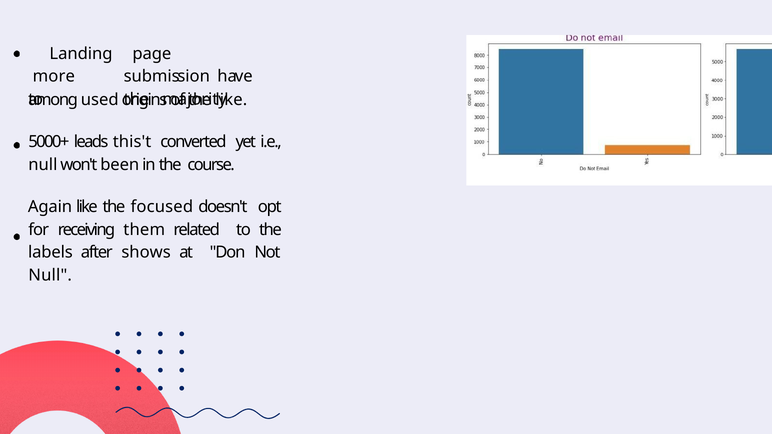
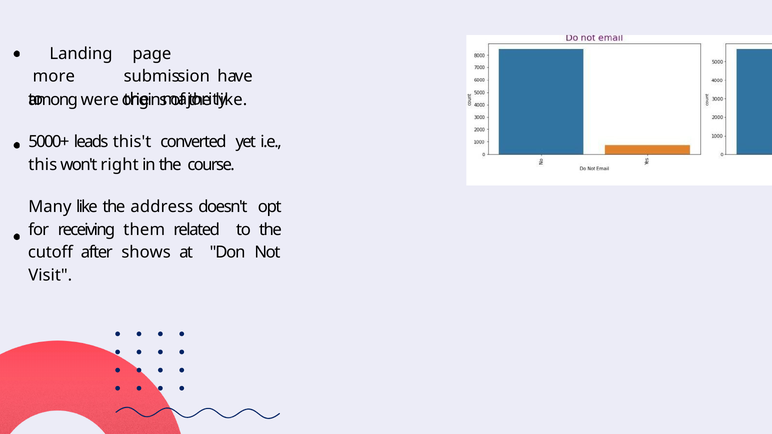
used: used -> were (100, 100)
null: null -> this (43, 165)
been: been -> right (120, 165)
Again: Again -> Many (50, 207)
focused: focused -> address (162, 207)
labels: labels -> cutoff (50, 253)
Null: Null -> Visit (50, 275)
